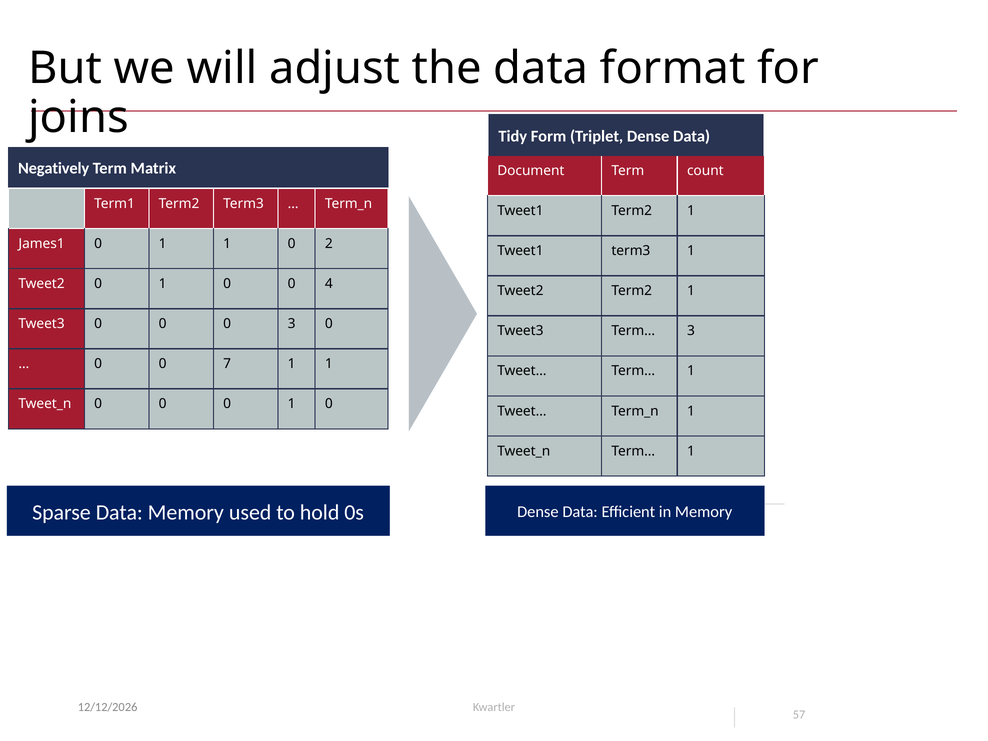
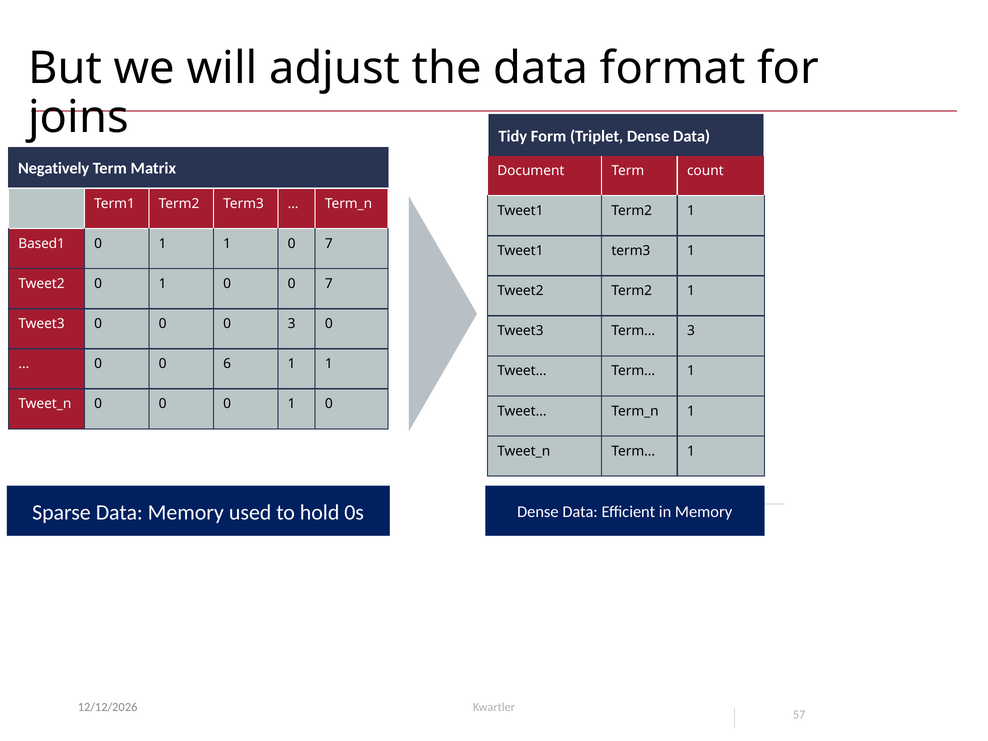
James1: James1 -> Based1 (42, 244)
1 0 2: 2 -> 7 (329, 244)
0 0 4: 4 -> 7 (329, 284)
7: 7 -> 6 (227, 364)
